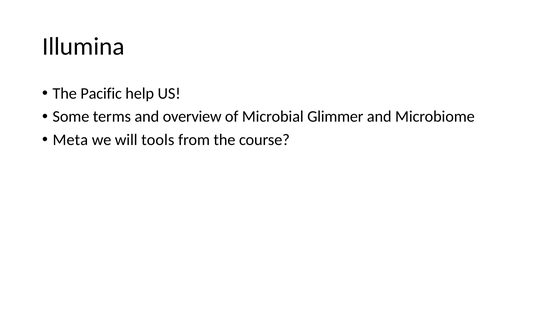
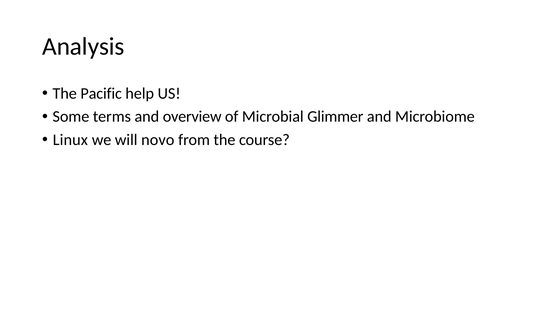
Illumina: Illumina -> Analysis (83, 46)
Meta: Meta -> Linux (70, 140)
tools: tools -> novo (158, 140)
